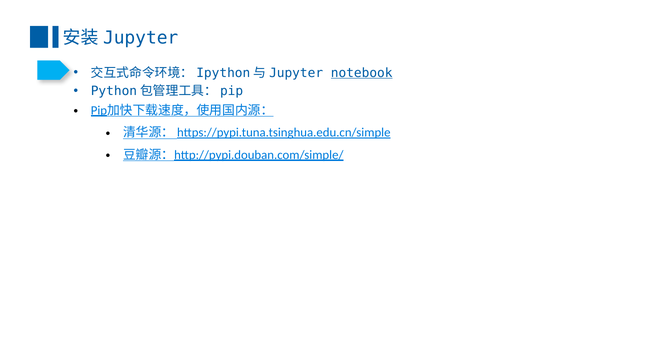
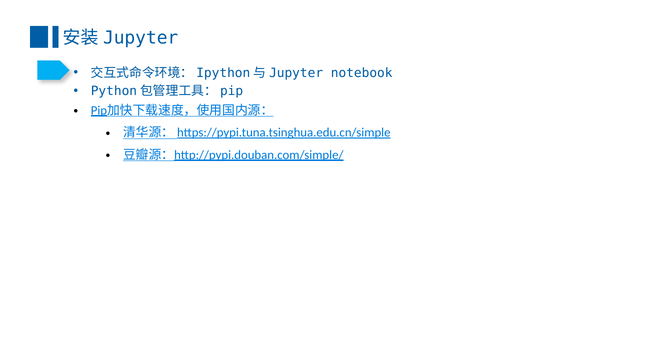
notebook underline: present -> none (362, 73)
